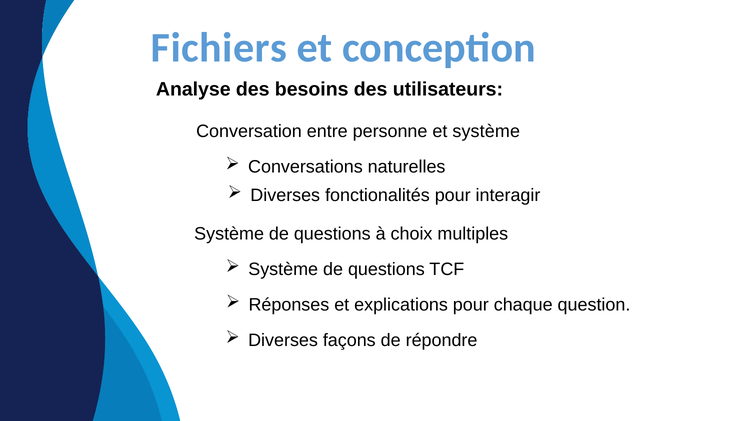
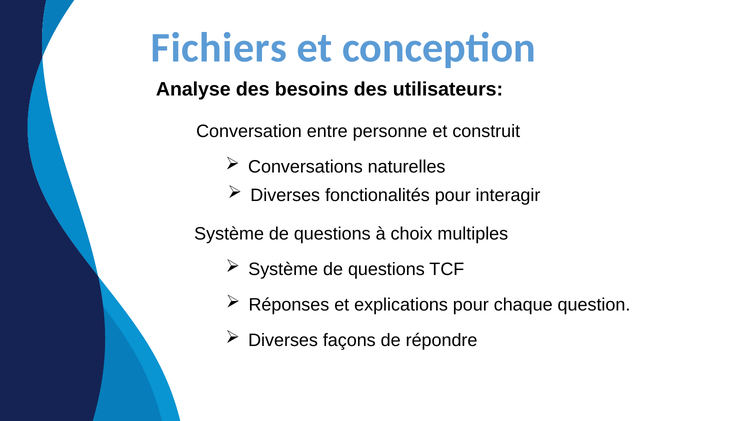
et système: système -> construit (486, 132)
